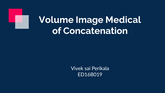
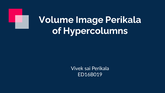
Image Medical: Medical -> Perikala (123, 20)
Concatenation: Concatenation -> Hypercolumns (95, 31)
